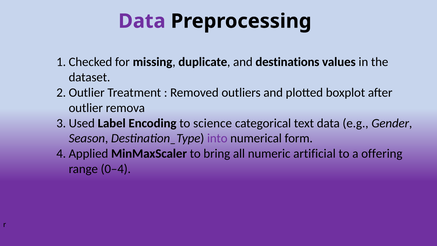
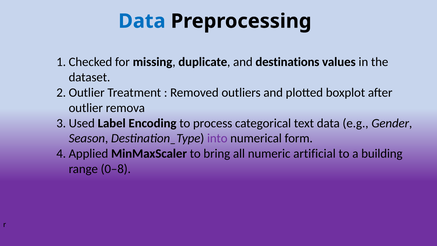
Data colour: purple -> blue (142, 21)
science: science -> process (213, 123)
offering: offering -> building (382, 154)
0–4: 0–4 -> 0–8 (116, 169)
